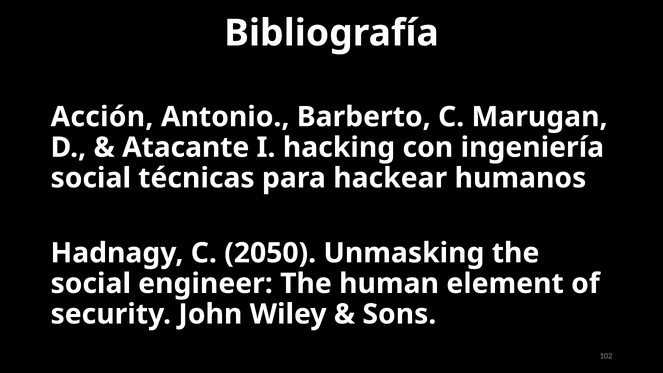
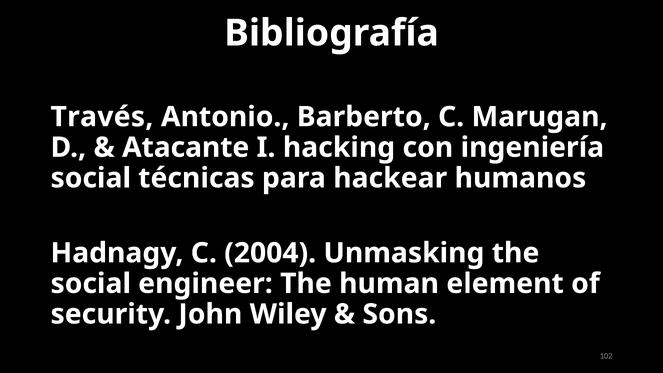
Acción: Acción -> Través (102, 117)
2050: 2050 -> 2004 (270, 253)
